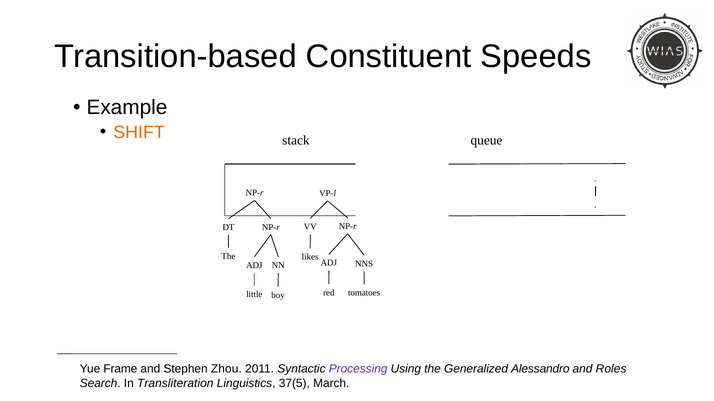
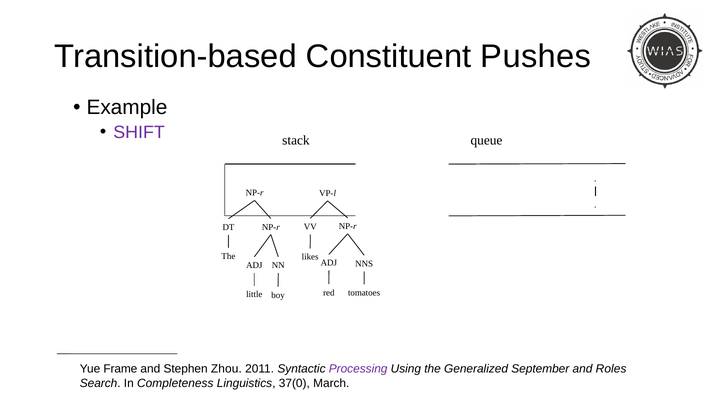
Speeds: Speeds -> Pushes (536, 57)
SHIFT colour: orange -> purple (139, 132)
Alessandro: Alessandro -> September (540, 370)
Transliteration: Transliteration -> Completeness (175, 384)
37(5: 37(5 -> 37(0 (294, 384)
